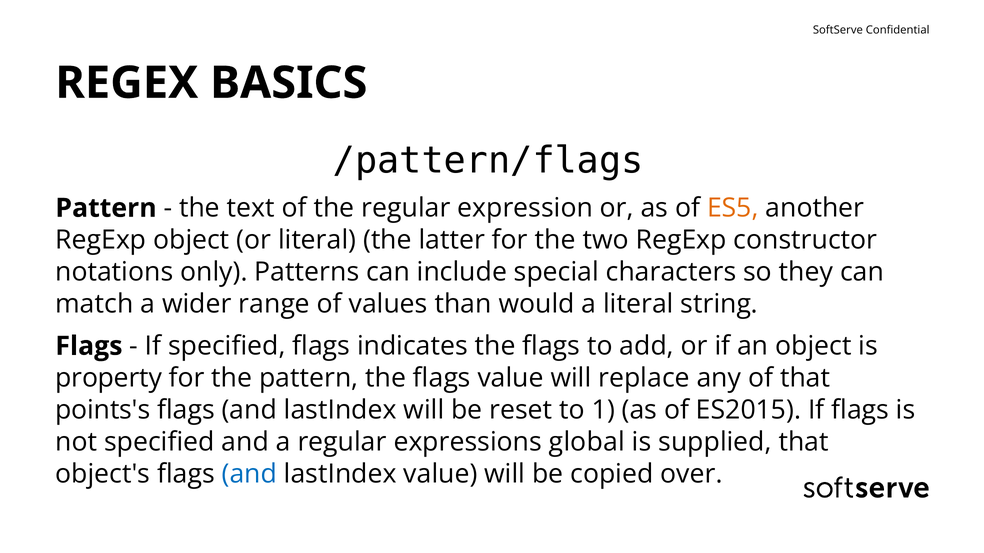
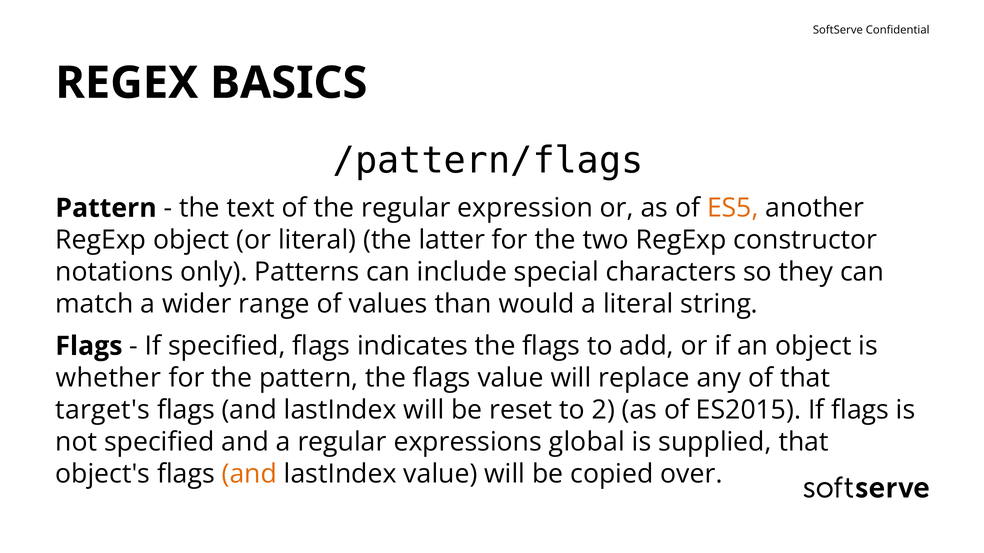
property: property -> whether (108, 378)
points's: points's -> target's (103, 410)
1: 1 -> 2 (603, 410)
and colour: blue -> orange (249, 474)
